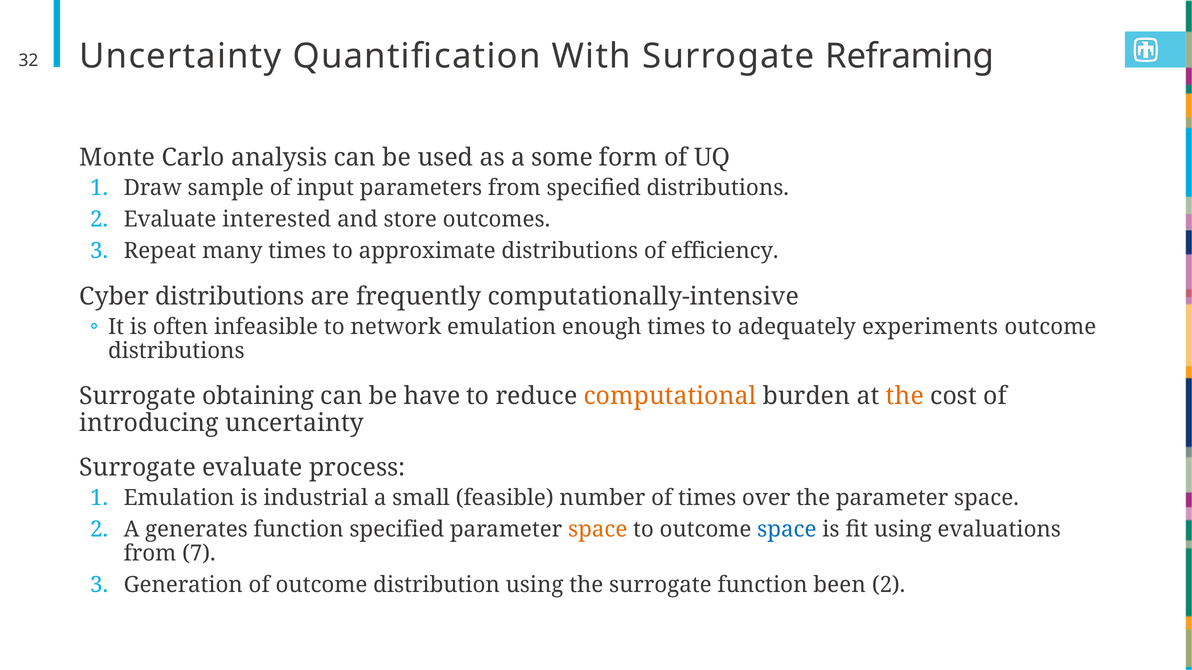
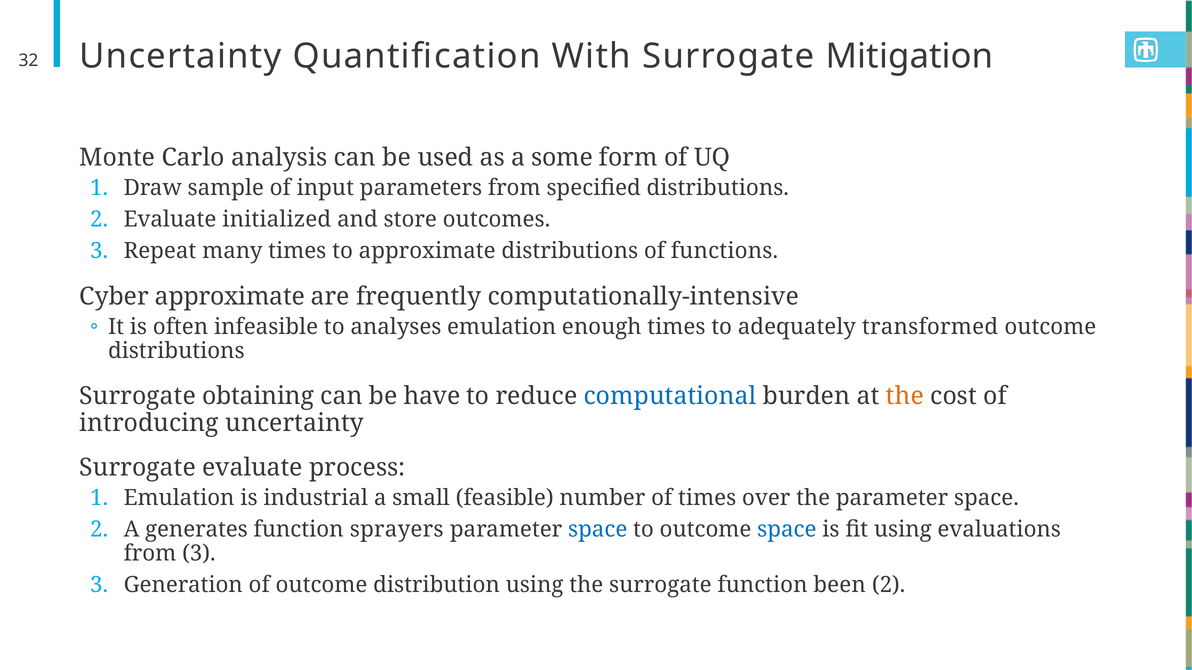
Reframing: Reframing -> Mitigation (910, 57)
interested: interested -> initialized (277, 220)
efficiency: efficiency -> functions (725, 251)
Cyber distributions: distributions -> approximate (230, 297)
network: network -> analyses (396, 327)
experiments: experiments -> transformed (930, 327)
computational colour: orange -> blue (670, 397)
function specified: specified -> sprayers (397, 530)
space colour: orange -> blue (598, 530)
from 7: 7 -> 3 (199, 554)
